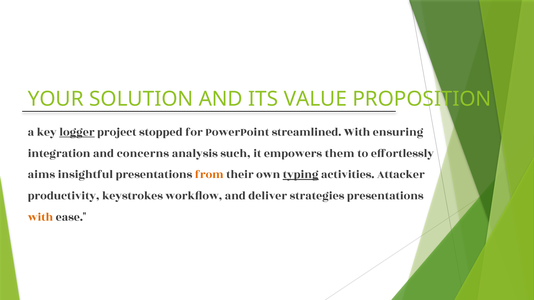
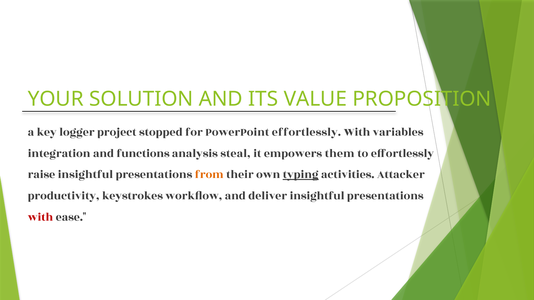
logger underline: present -> none (77, 132)
PowerPoint streamlined: streamlined -> effortlessly (306, 132)
ensuring: ensuring -> variables (398, 132)
concerns: concerns -> functions (143, 153)
such: such -> steal (235, 153)
aims: aims -> raise (41, 175)
deliver strategies: strategies -> insightful (317, 196)
with colour: orange -> red (40, 217)
